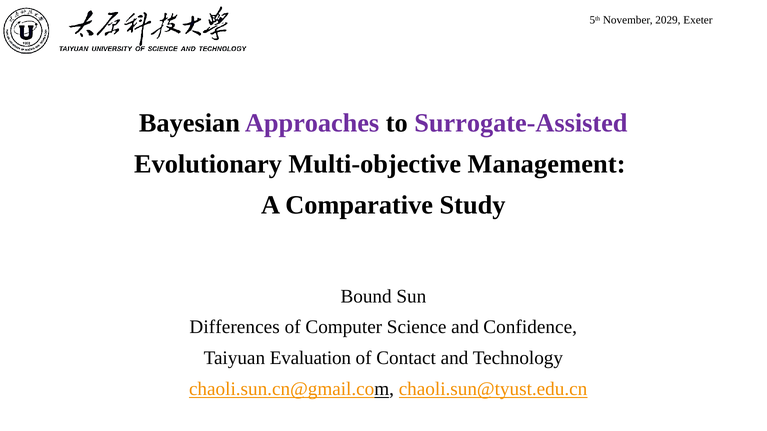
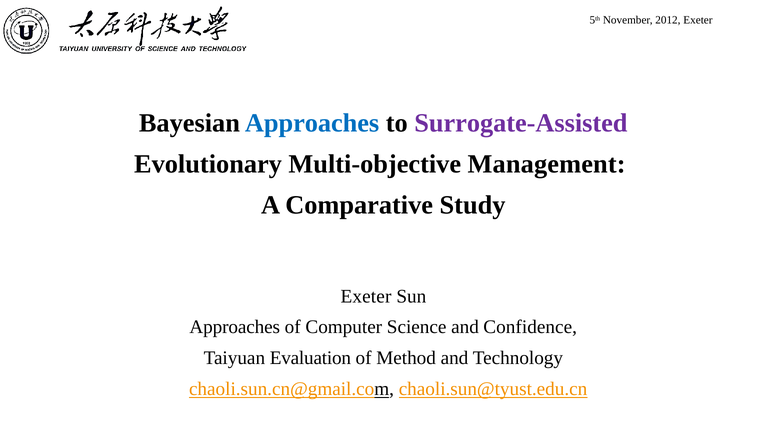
2029: 2029 -> 2012 (668, 20)
Approaches colour: purple -> blue (312, 123)
Bound: Bound -> Exeter (366, 296)
Differences: Differences -> Approaches (235, 327)
Contact: Contact -> Method (406, 358)
